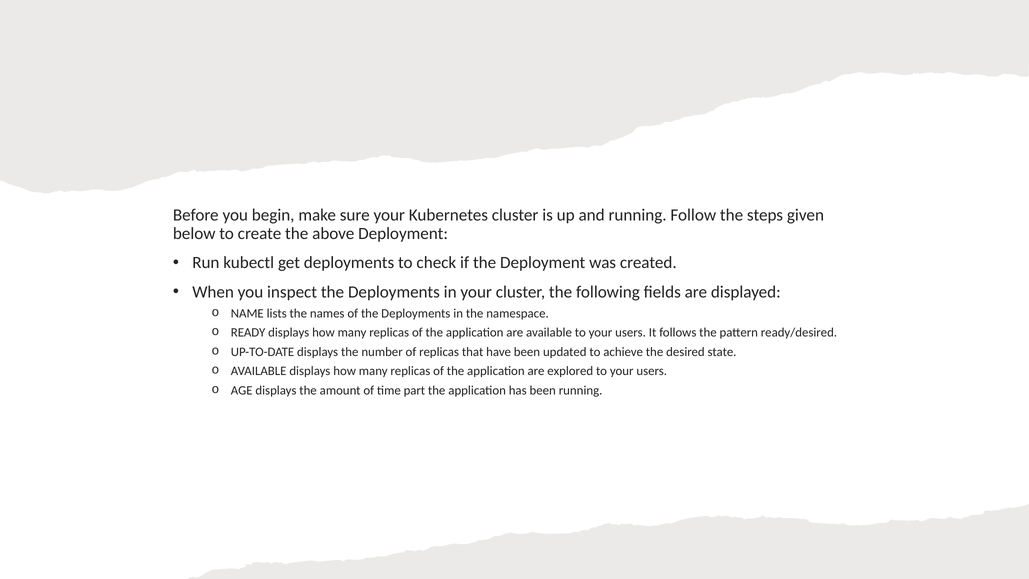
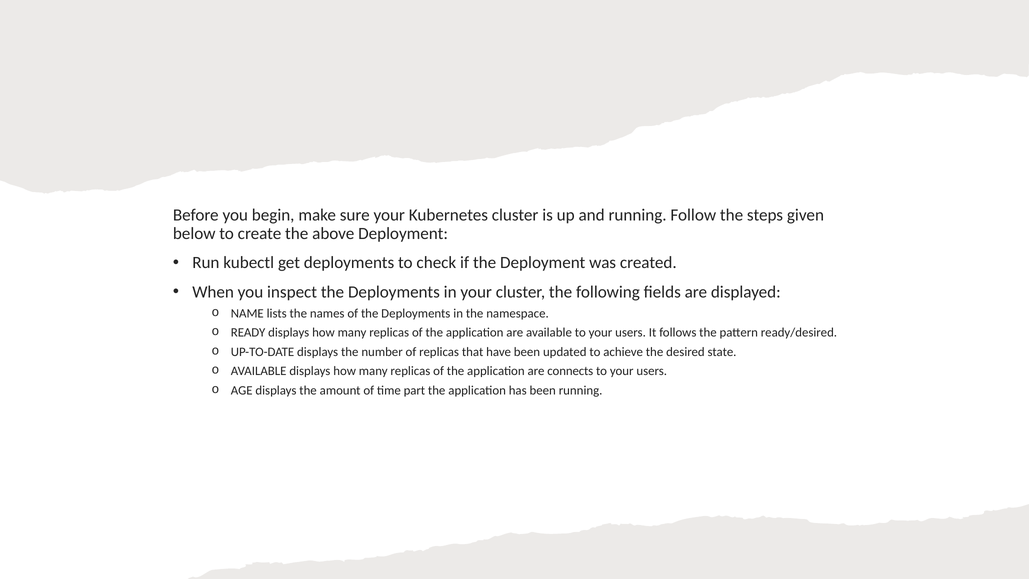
explored: explored -> connects (570, 371)
